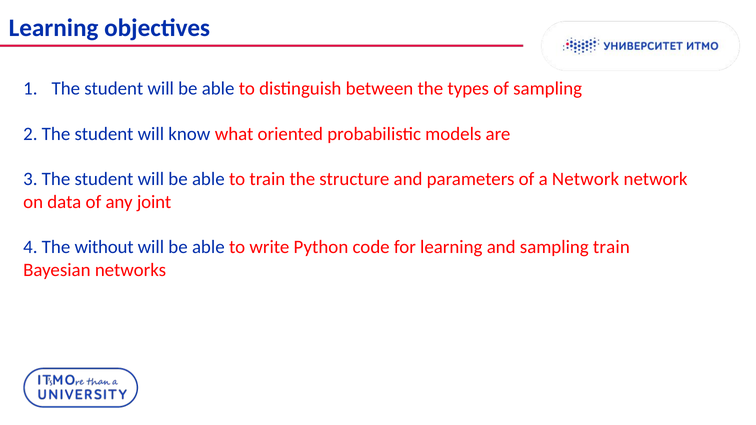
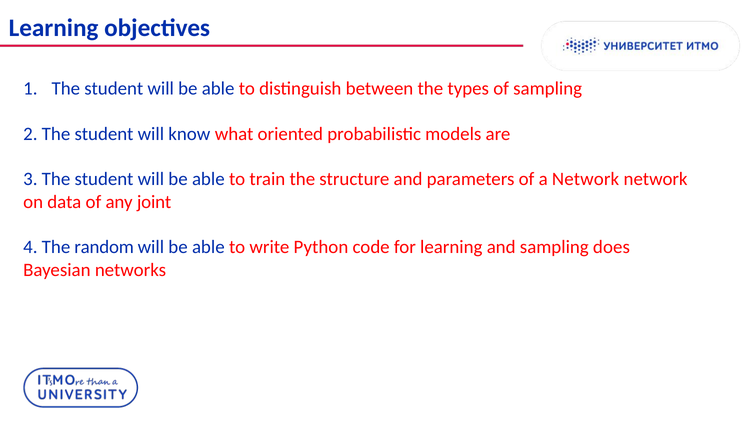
without: without -> random (104, 247)
sampling train: train -> does (611, 247)
